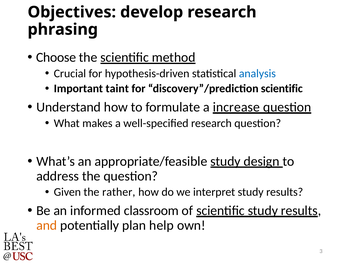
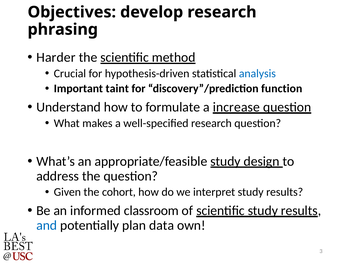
Choose: Choose -> Harder (56, 57)
discovery”/prediction scientific: scientific -> function (282, 88)
rather: rather -> cohort (119, 192)
and colour: orange -> blue (47, 225)
help: help -> data (162, 225)
